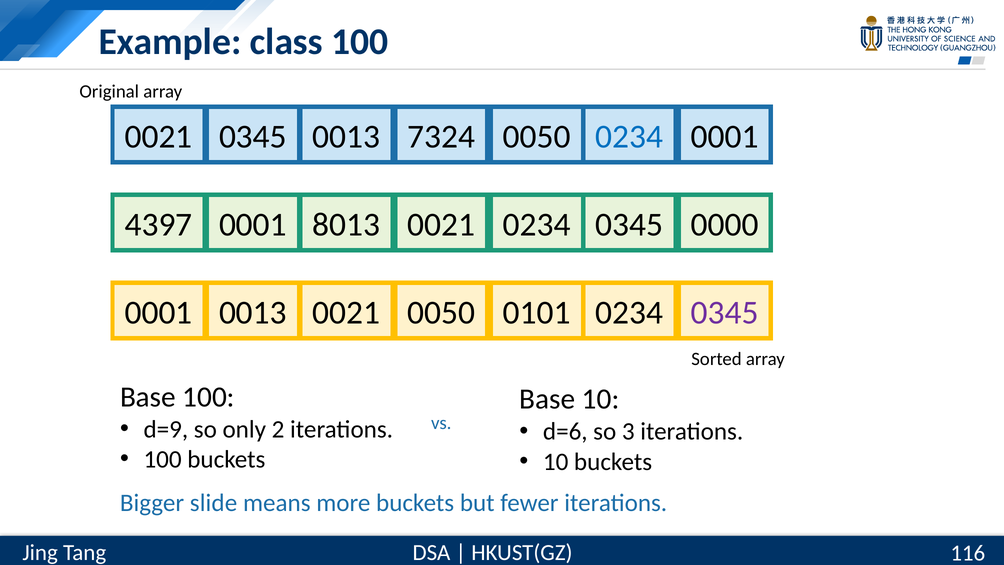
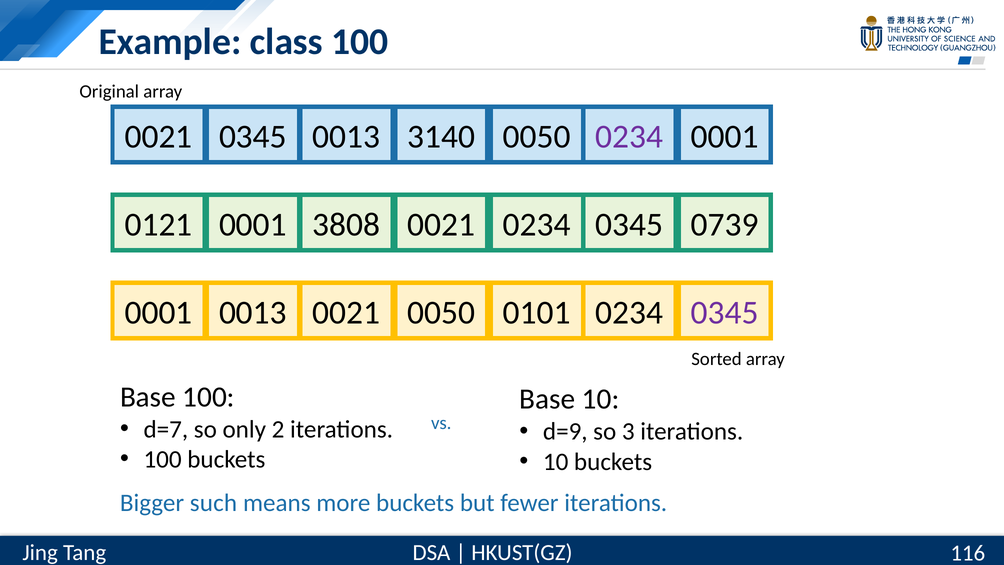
7324: 7324 -> 3140 (441, 137)
0234 colour: blue -> purple (629, 137)
4397: 4397 -> 0121 (159, 225)
8013: 8013 -> 3808 (346, 225)
0000: 0000 -> 0739 (725, 225)
d=9: d=9 -> d=7 (166, 429)
d=6: d=6 -> d=9 (565, 431)
slide: slide -> such (214, 503)
